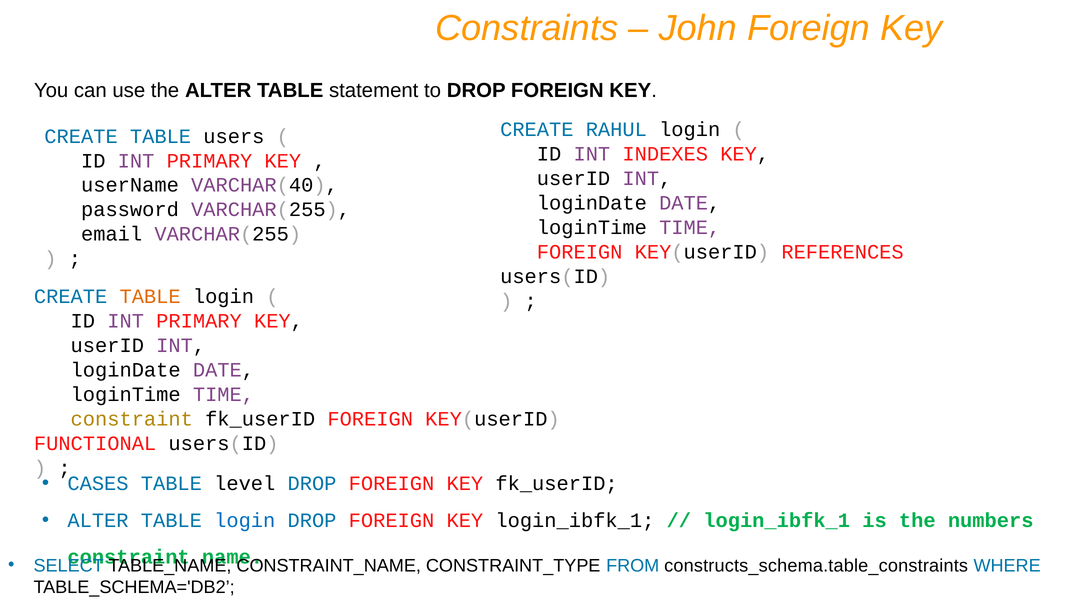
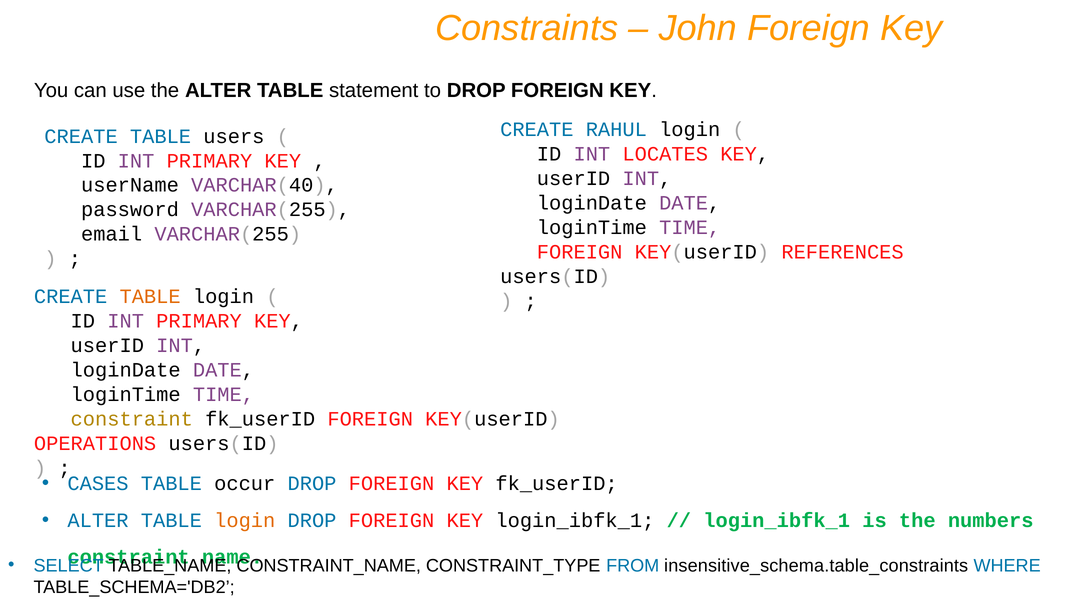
INDEXES: INDEXES -> LOCATES (665, 154)
FUNCTIONAL: FUNCTIONAL -> OPERATIONS (95, 443)
level: level -> occur (245, 483)
login colour: blue -> orange (245, 520)
constructs_schema.table_constraints: constructs_schema.table_constraints -> insensitive_schema.table_constraints (816, 565)
